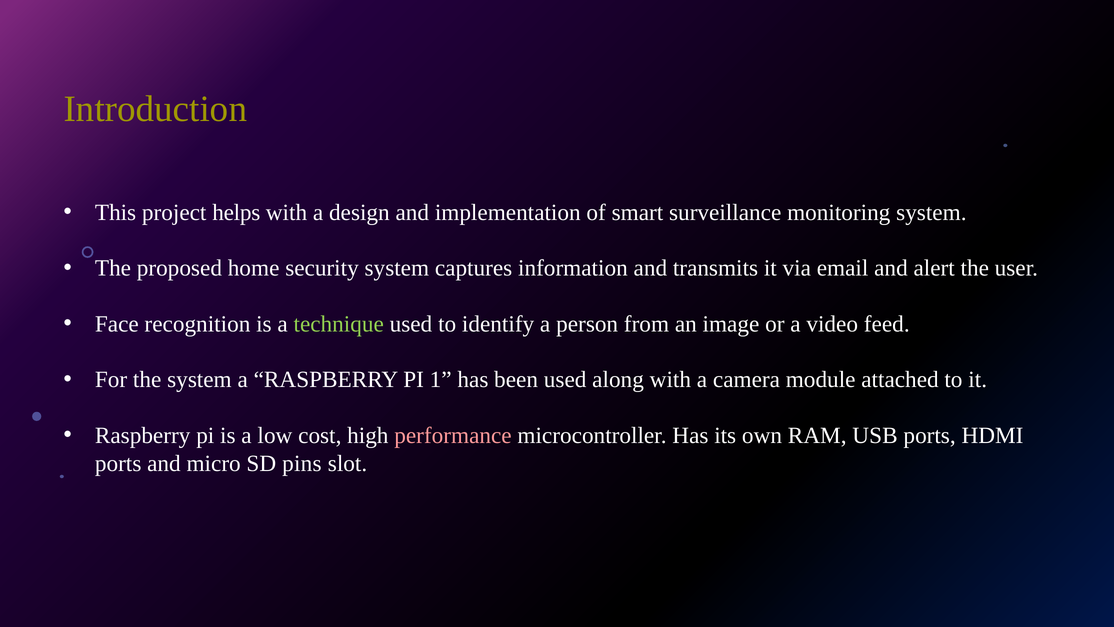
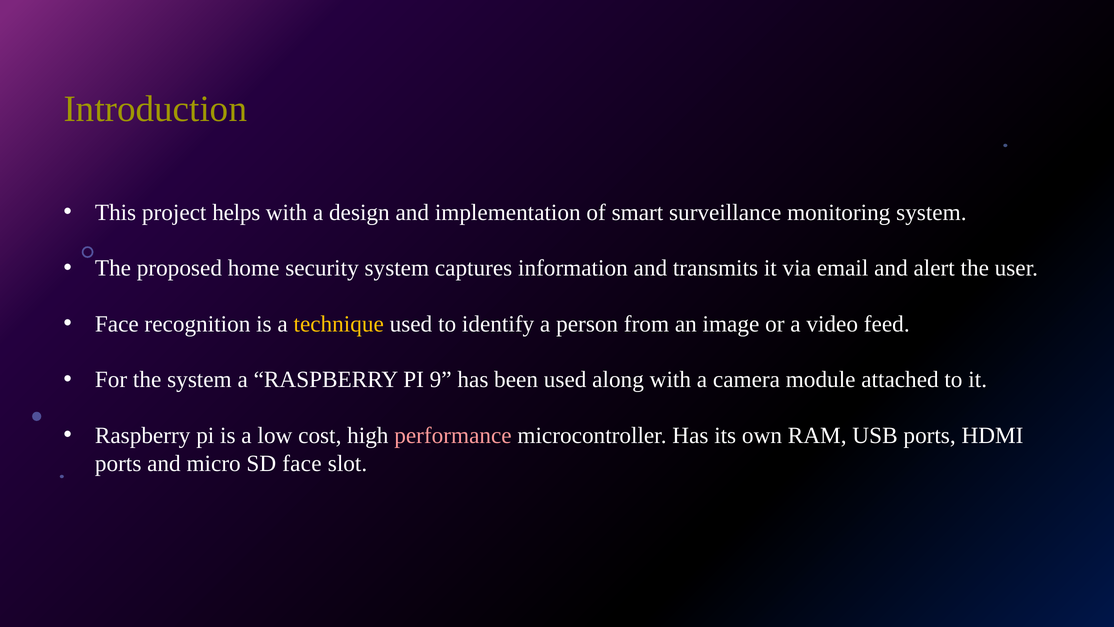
technique colour: light green -> yellow (339, 324)
1: 1 -> 9 (441, 380)
SD pins: pins -> face (302, 463)
